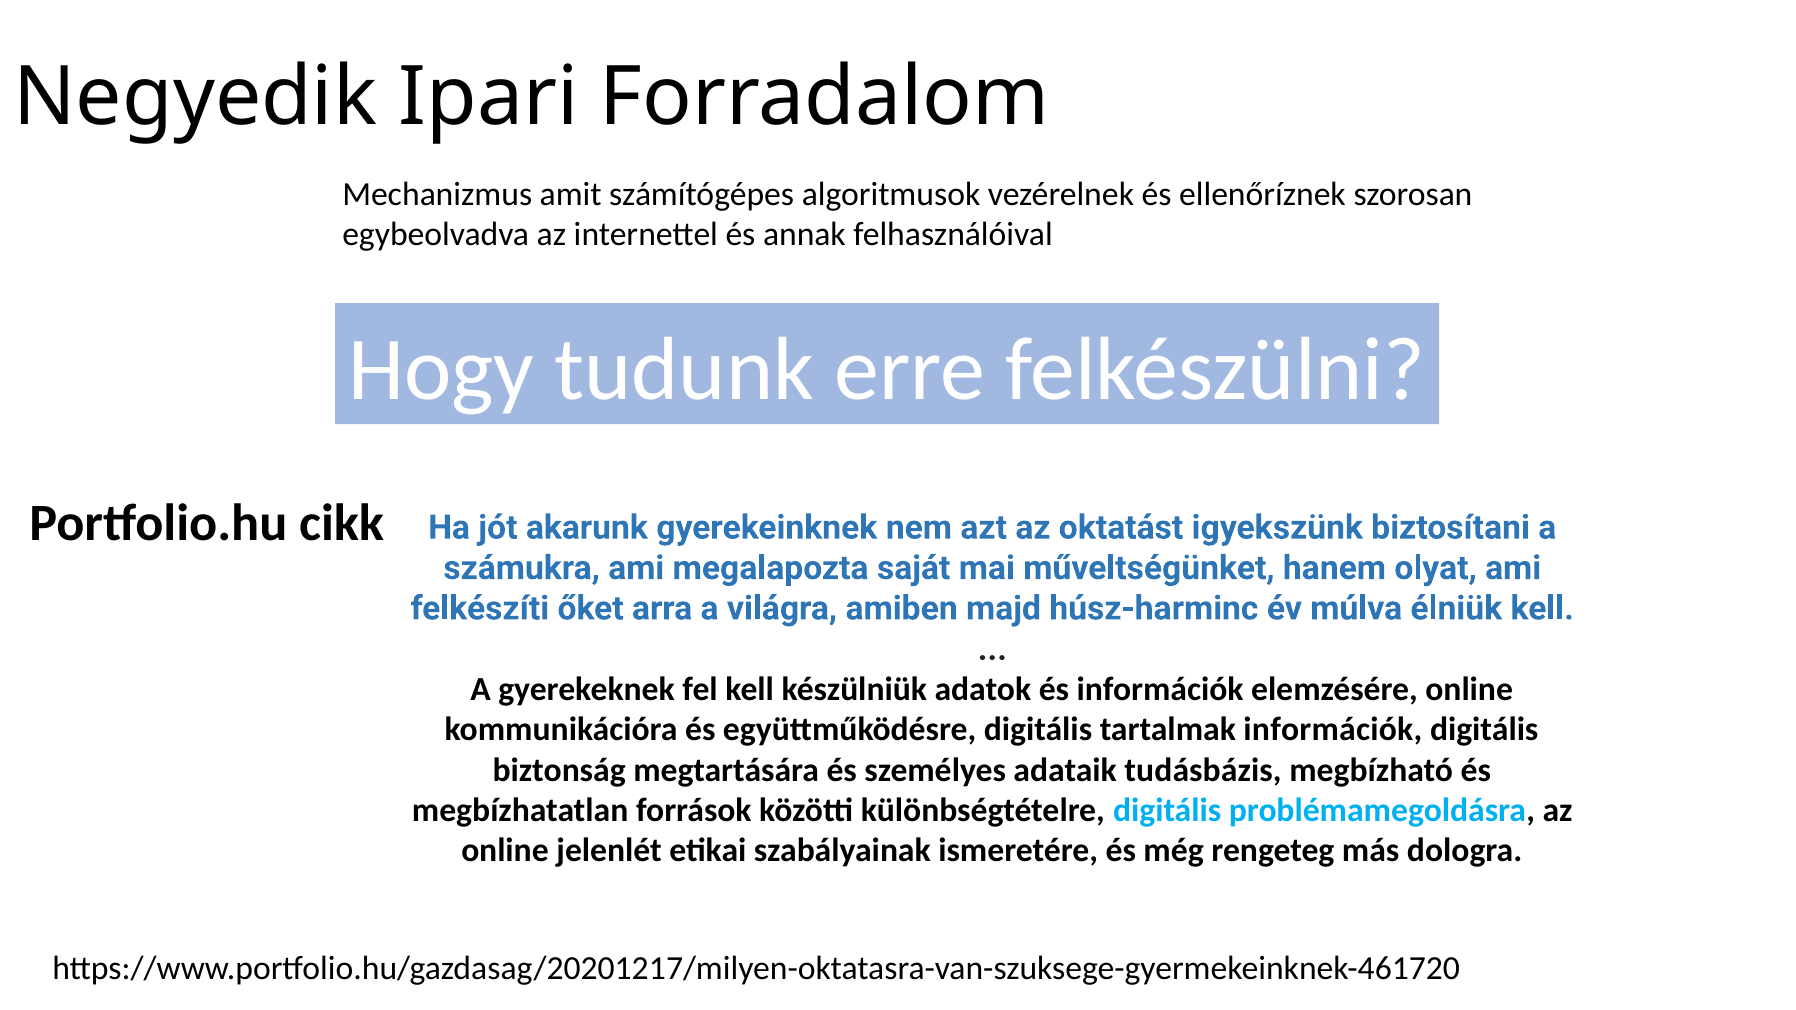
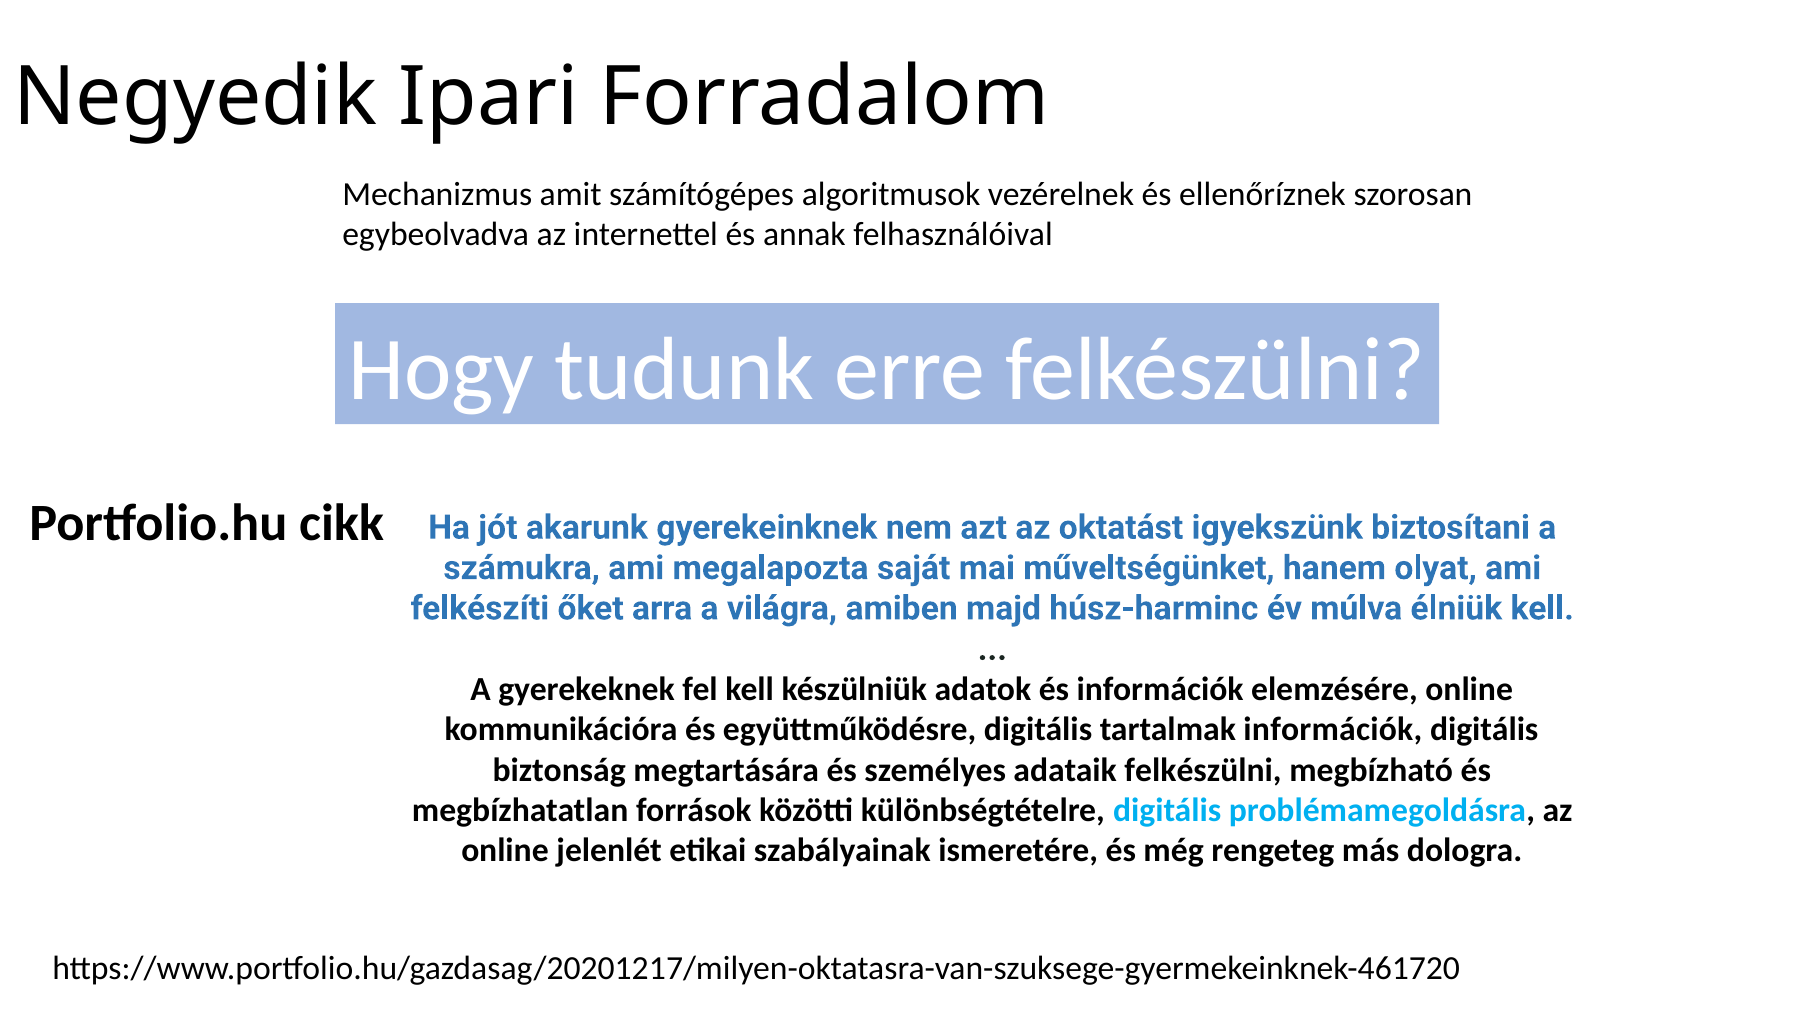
adataik tudásbázis: tudásbázis -> felkészülni (1203, 770)
